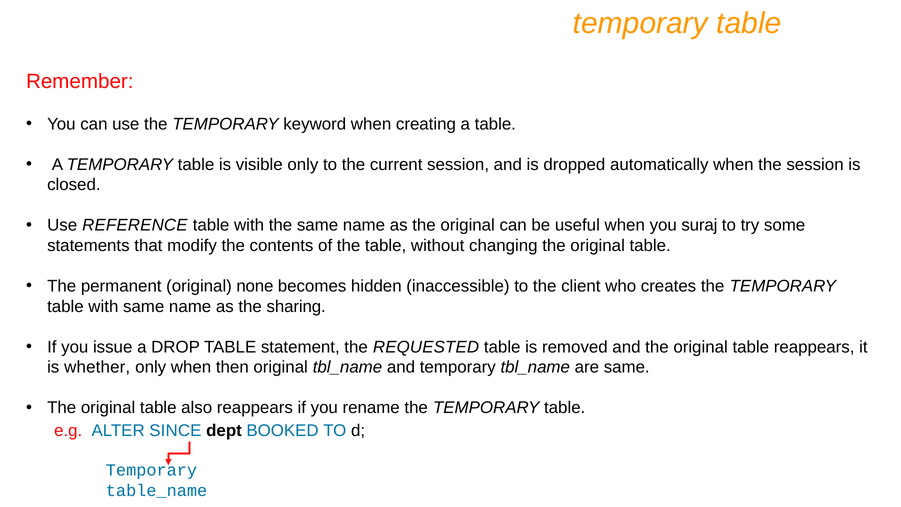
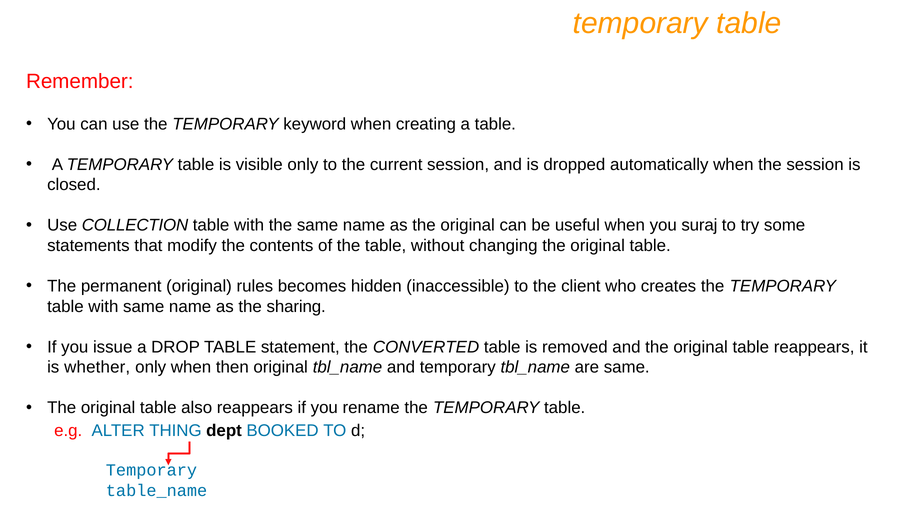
REFERENCE: REFERENCE -> COLLECTION (135, 225)
none: none -> rules (255, 286)
REQUESTED: REQUESTED -> CONVERTED (426, 347)
SINCE: SINCE -> THING (175, 430)
